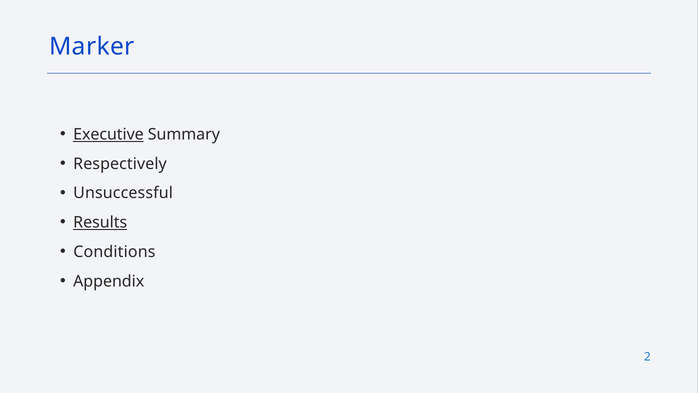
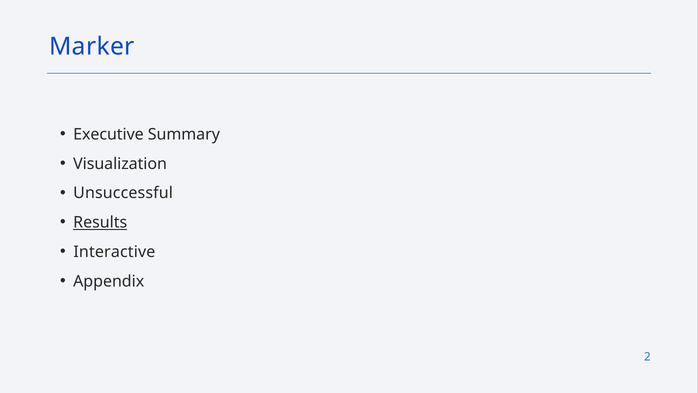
Executive underline: present -> none (108, 134)
Respectively: Respectively -> Visualization (120, 164)
Conditions: Conditions -> Interactive (114, 252)
